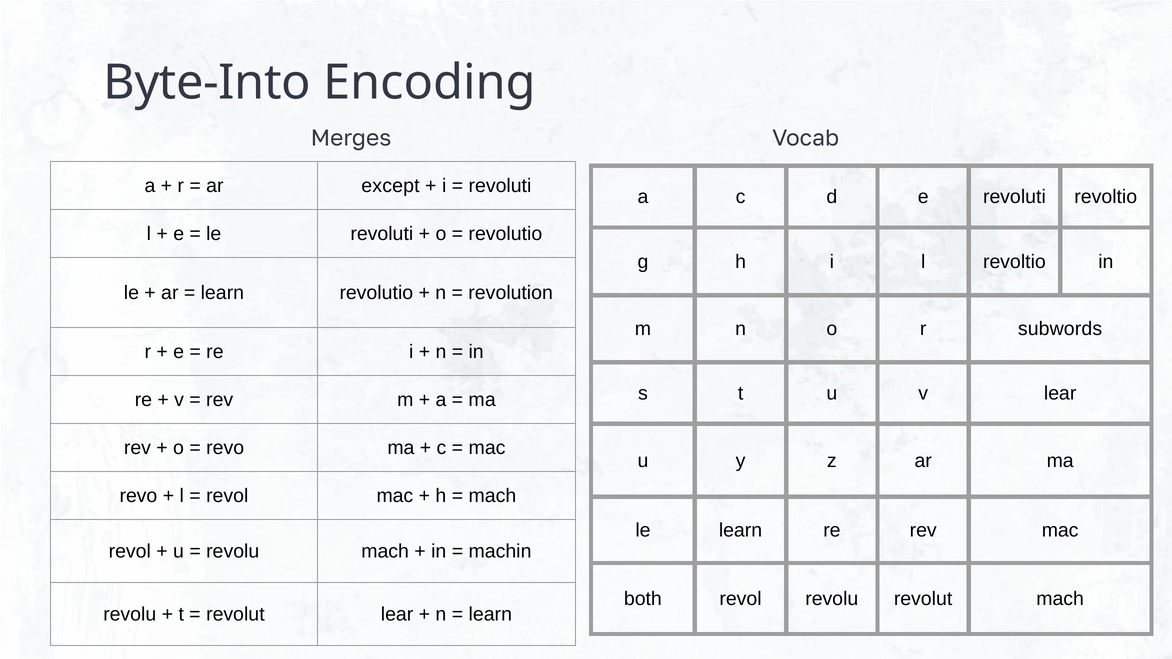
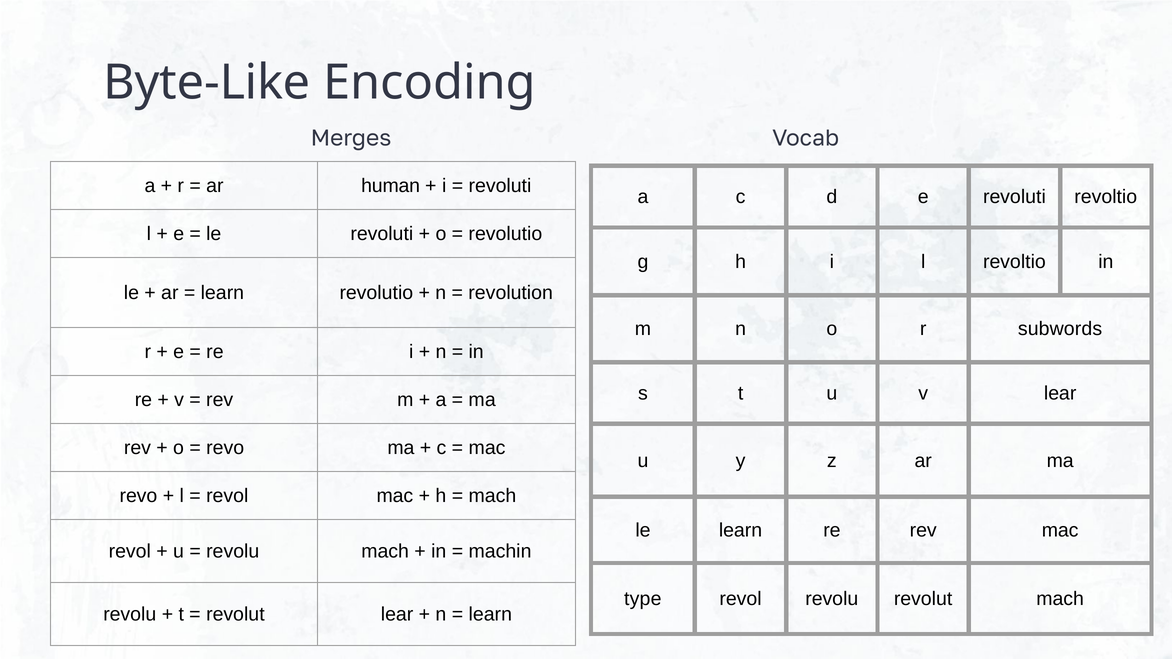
Byte-Into: Byte-Into -> Byte-Like (207, 83)
except: except -> human (391, 186)
both: both -> type (643, 599)
